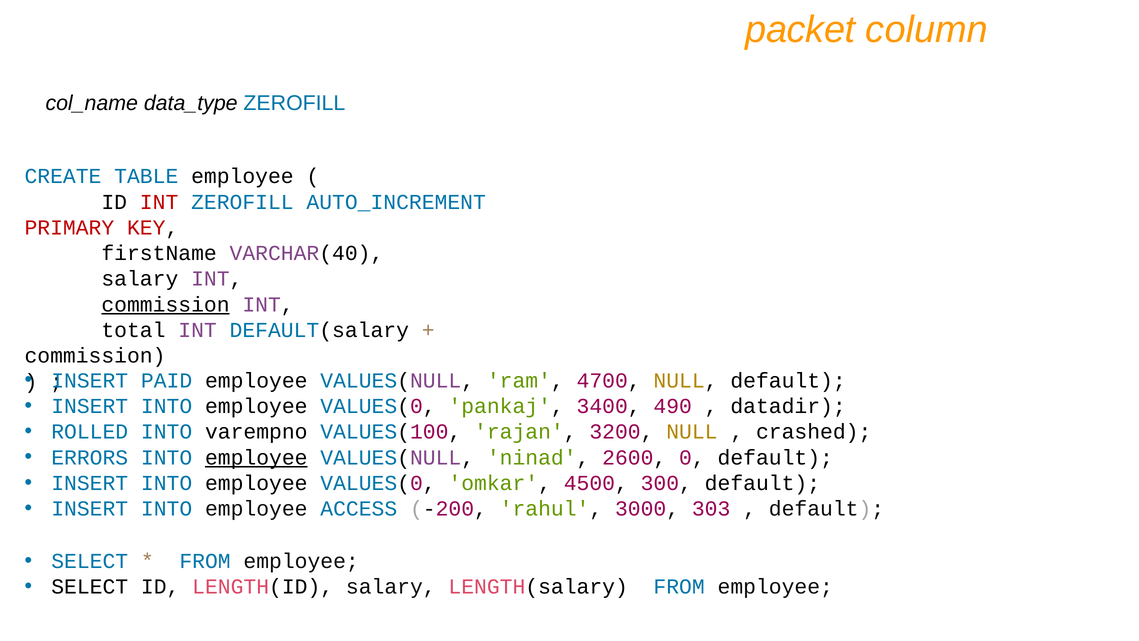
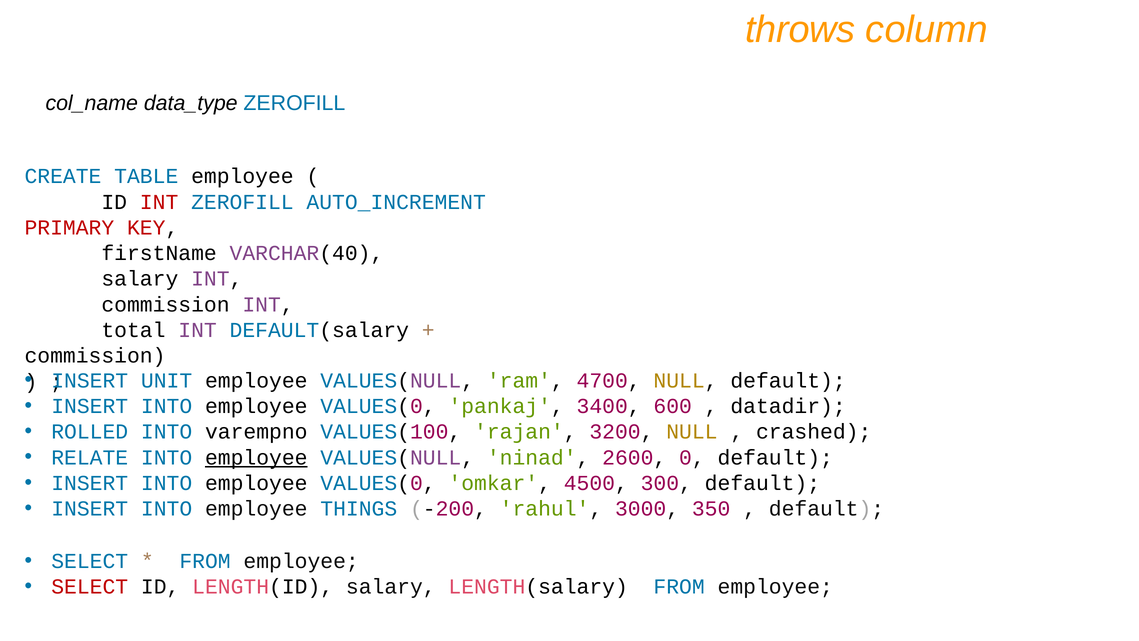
packet: packet -> throws (800, 30)
commission underline: present -> none (166, 304)
PAID: PAID -> UNIT (167, 380)
490: 490 -> 600 (673, 406)
ERRORS: ERRORS -> RELATE (90, 457)
ACCESS: ACCESS -> THINGS (359, 508)
303: 303 -> 350 (711, 508)
SELECT colour: black -> red (90, 587)
